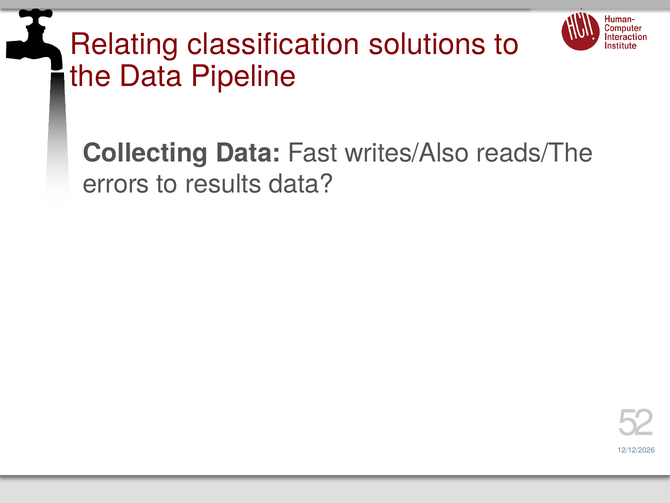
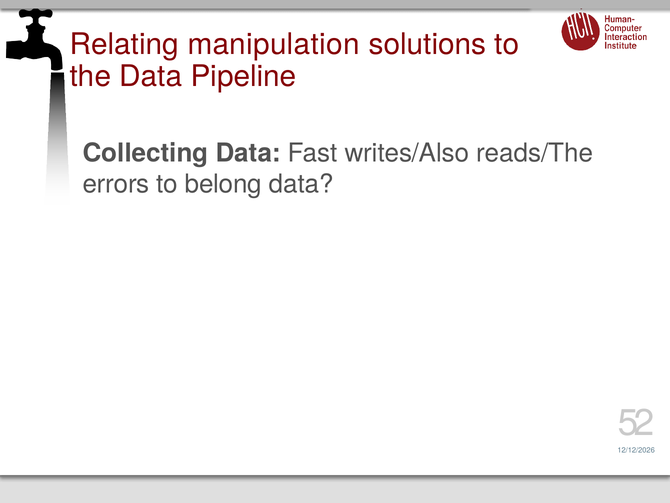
classification: classification -> manipulation (274, 44)
results: results -> belong (223, 184)
